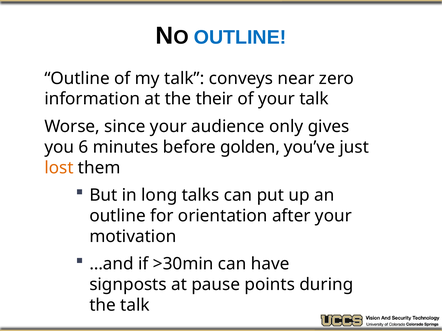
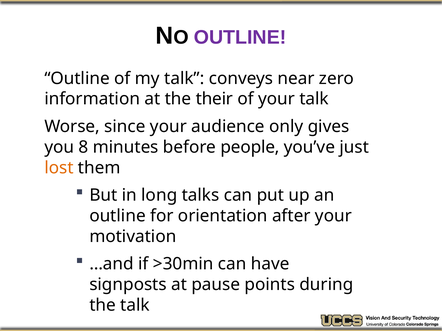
OUTLINE colour: blue -> purple (240, 37)
6: 6 -> 8 (83, 147)
golden: golden -> people (250, 147)
